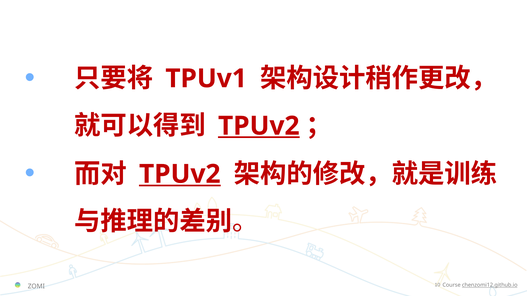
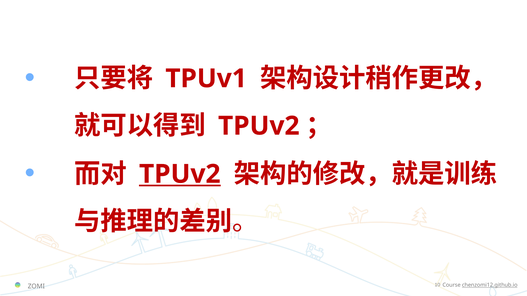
TPUv2 underline: present -> none (259, 126)
